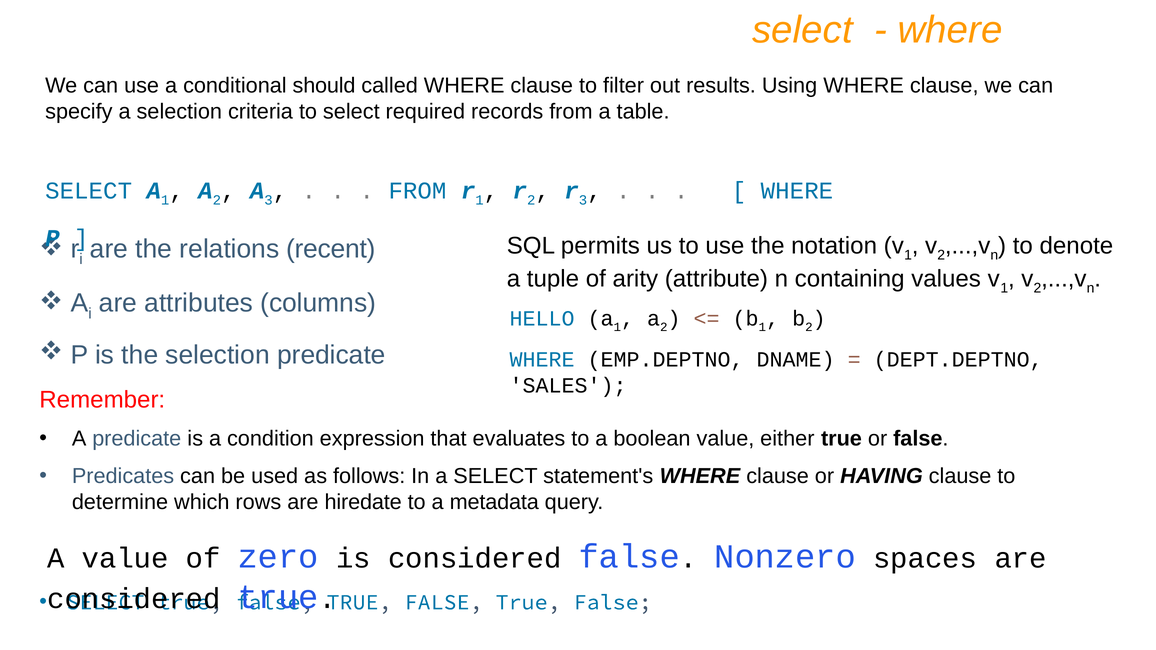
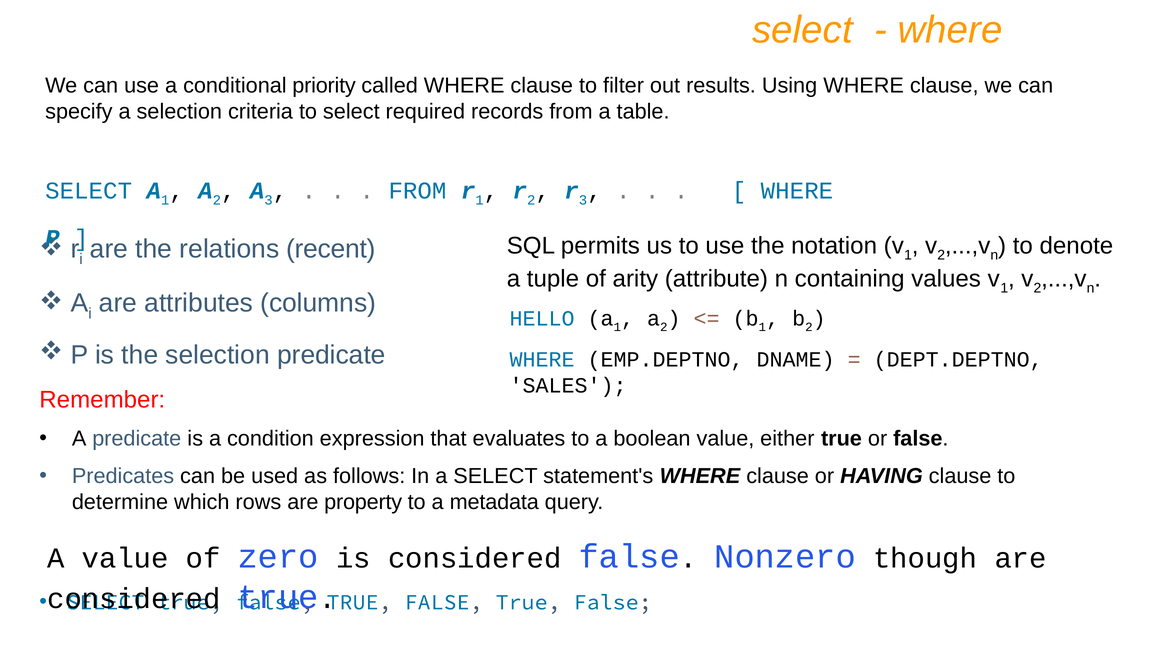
should: should -> priority (324, 85)
hiredate: hiredate -> property (363, 503)
spaces: spaces -> though (925, 558)
